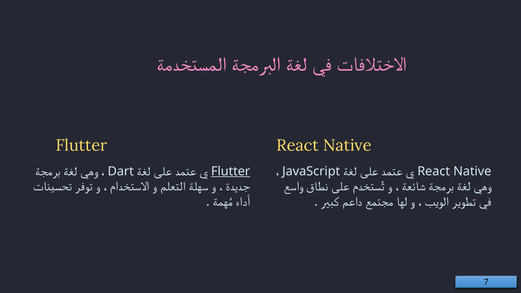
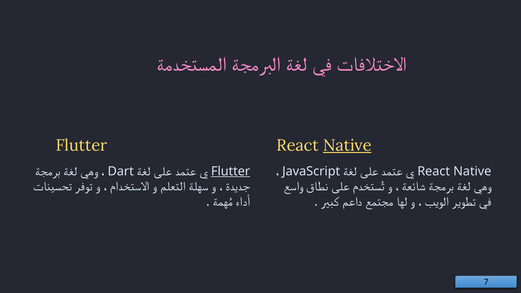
Native underline: none -> present (347, 146)
